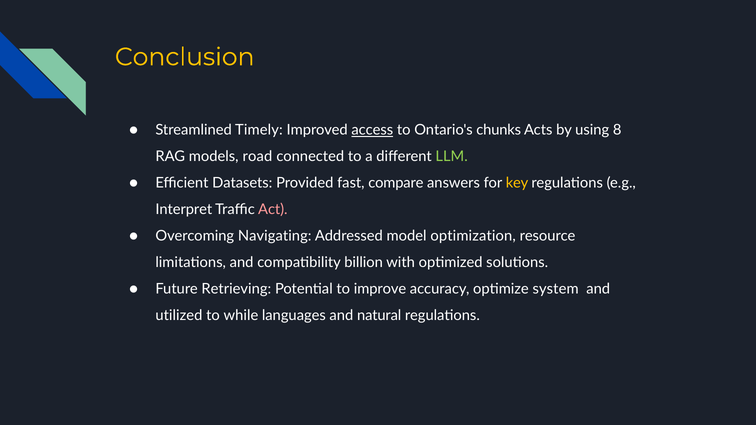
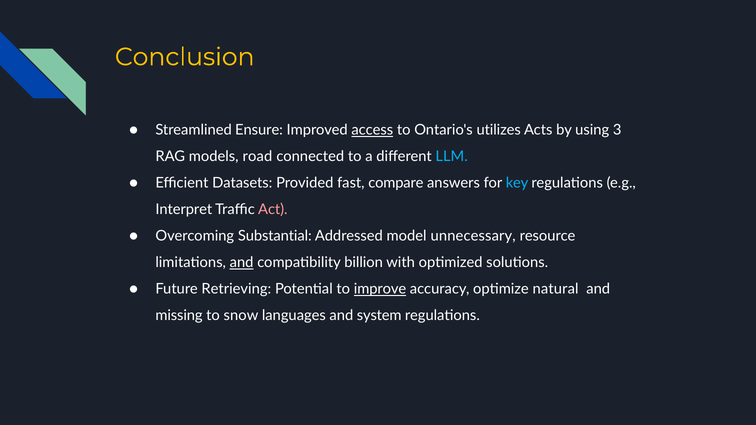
Timely: Timely -> Ensure (259, 130)
chunks: chunks -> utilizes (499, 130)
8: 8 -> 3 (617, 130)
LLM colour: light green -> light blue (452, 157)
key colour: yellow -> light blue (517, 183)
Navigating: Navigating -> Substantial (275, 236)
optimization: optimization -> unnecessary (473, 236)
and underline: none -> present (242, 263)
improve underline: none -> present (380, 289)
system: system -> natural (556, 289)
utilized: utilized -> missing (179, 316)
while: while -> snow (241, 316)
natural: natural -> system (379, 316)
